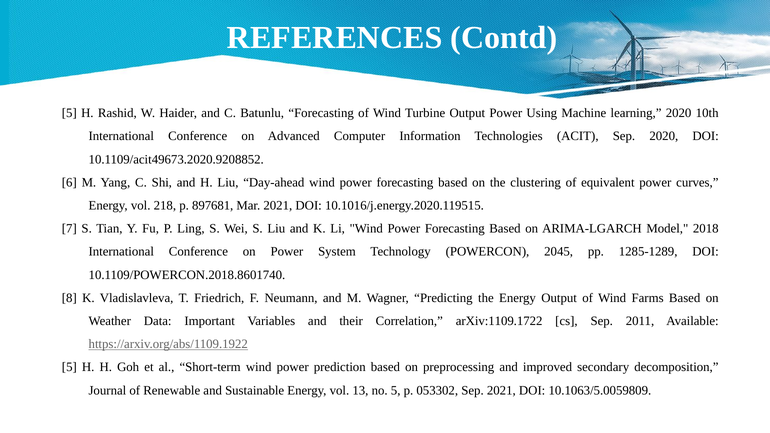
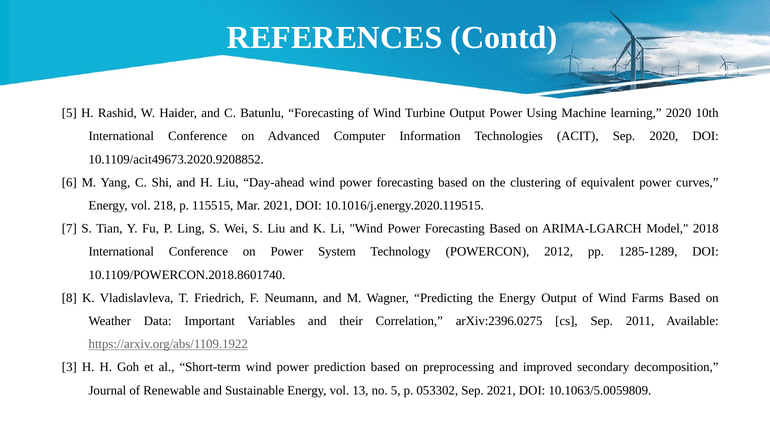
897681: 897681 -> 115515 (213, 206)
2045: 2045 -> 2012 (559, 252)
arXiv:1109.1722: arXiv:1109.1722 -> arXiv:2396.0275 (499, 321)
5: 5 -> 3 (69, 367)
